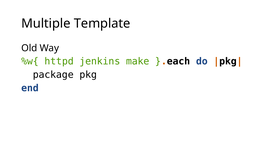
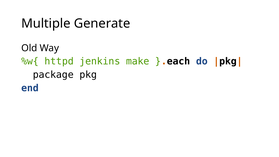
Template: Template -> Generate (102, 23)
